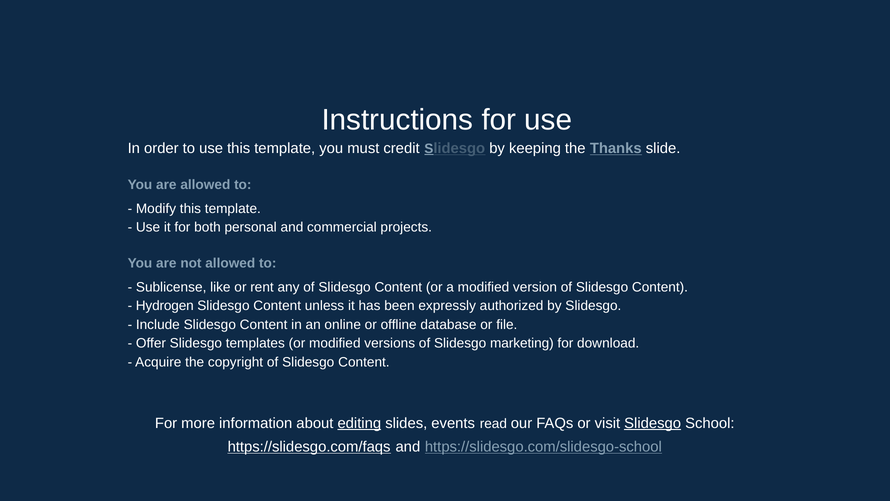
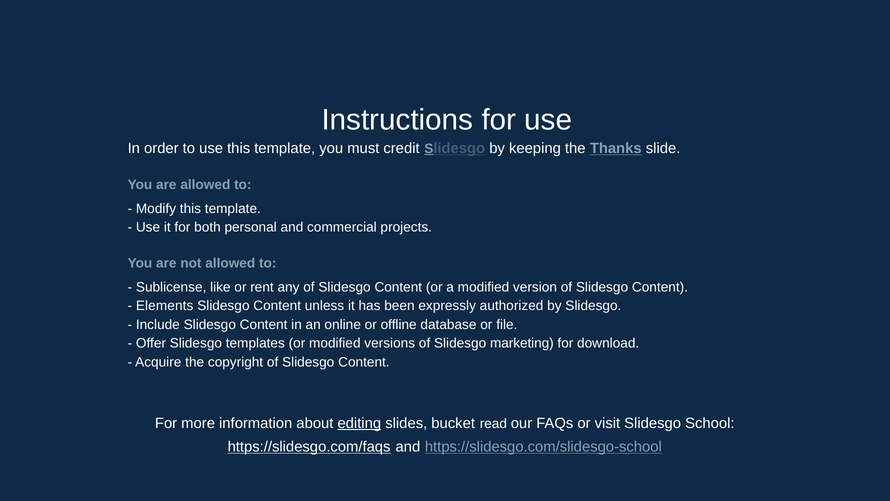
Hydrogen: Hydrogen -> Elements (165, 306)
events: events -> bucket (453, 423)
Slidesgo underline: present -> none (653, 423)
